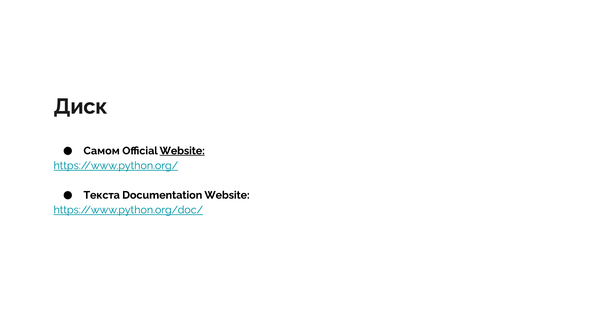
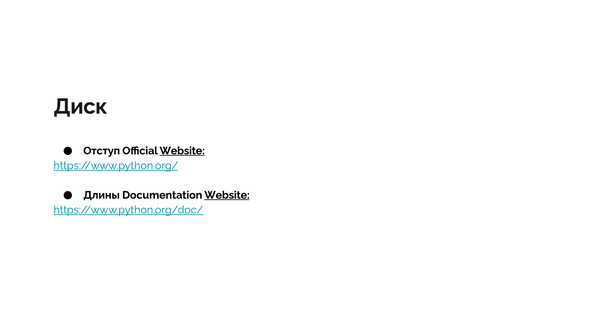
Самом: Самом -> Отступ (102, 151)
Текста: Текста -> Длины (102, 195)
Website underline: none -> present (227, 195)
